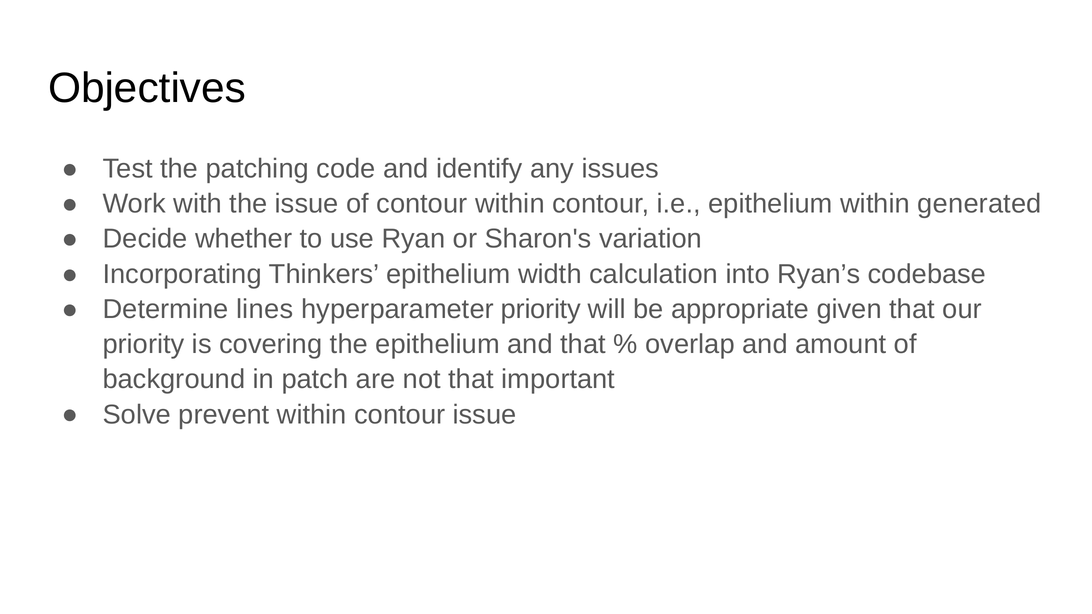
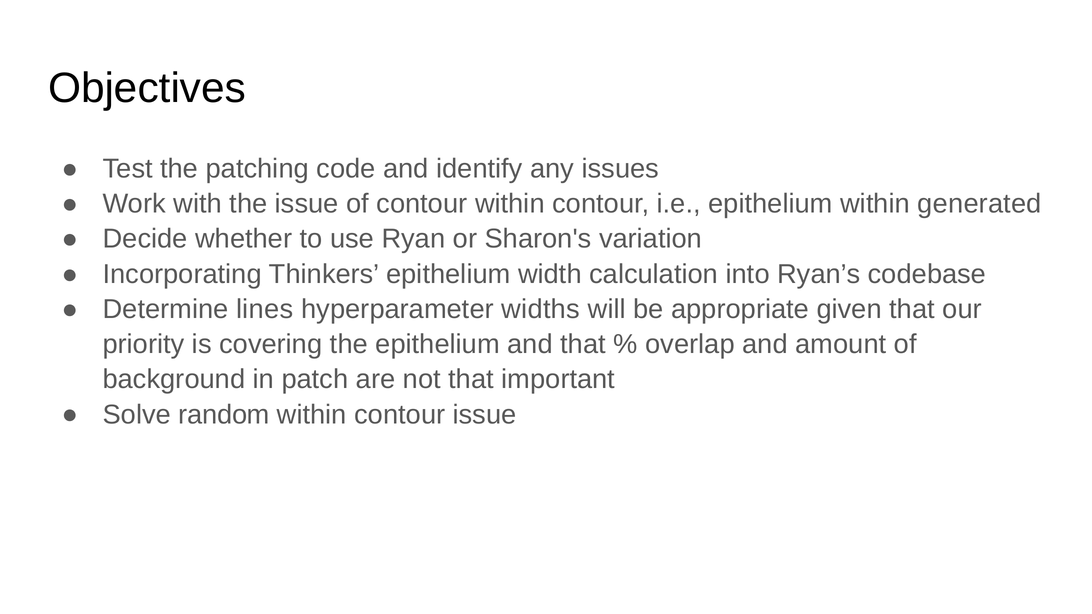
hyperparameter priority: priority -> widths (541, 309)
prevent: prevent -> random (224, 415)
